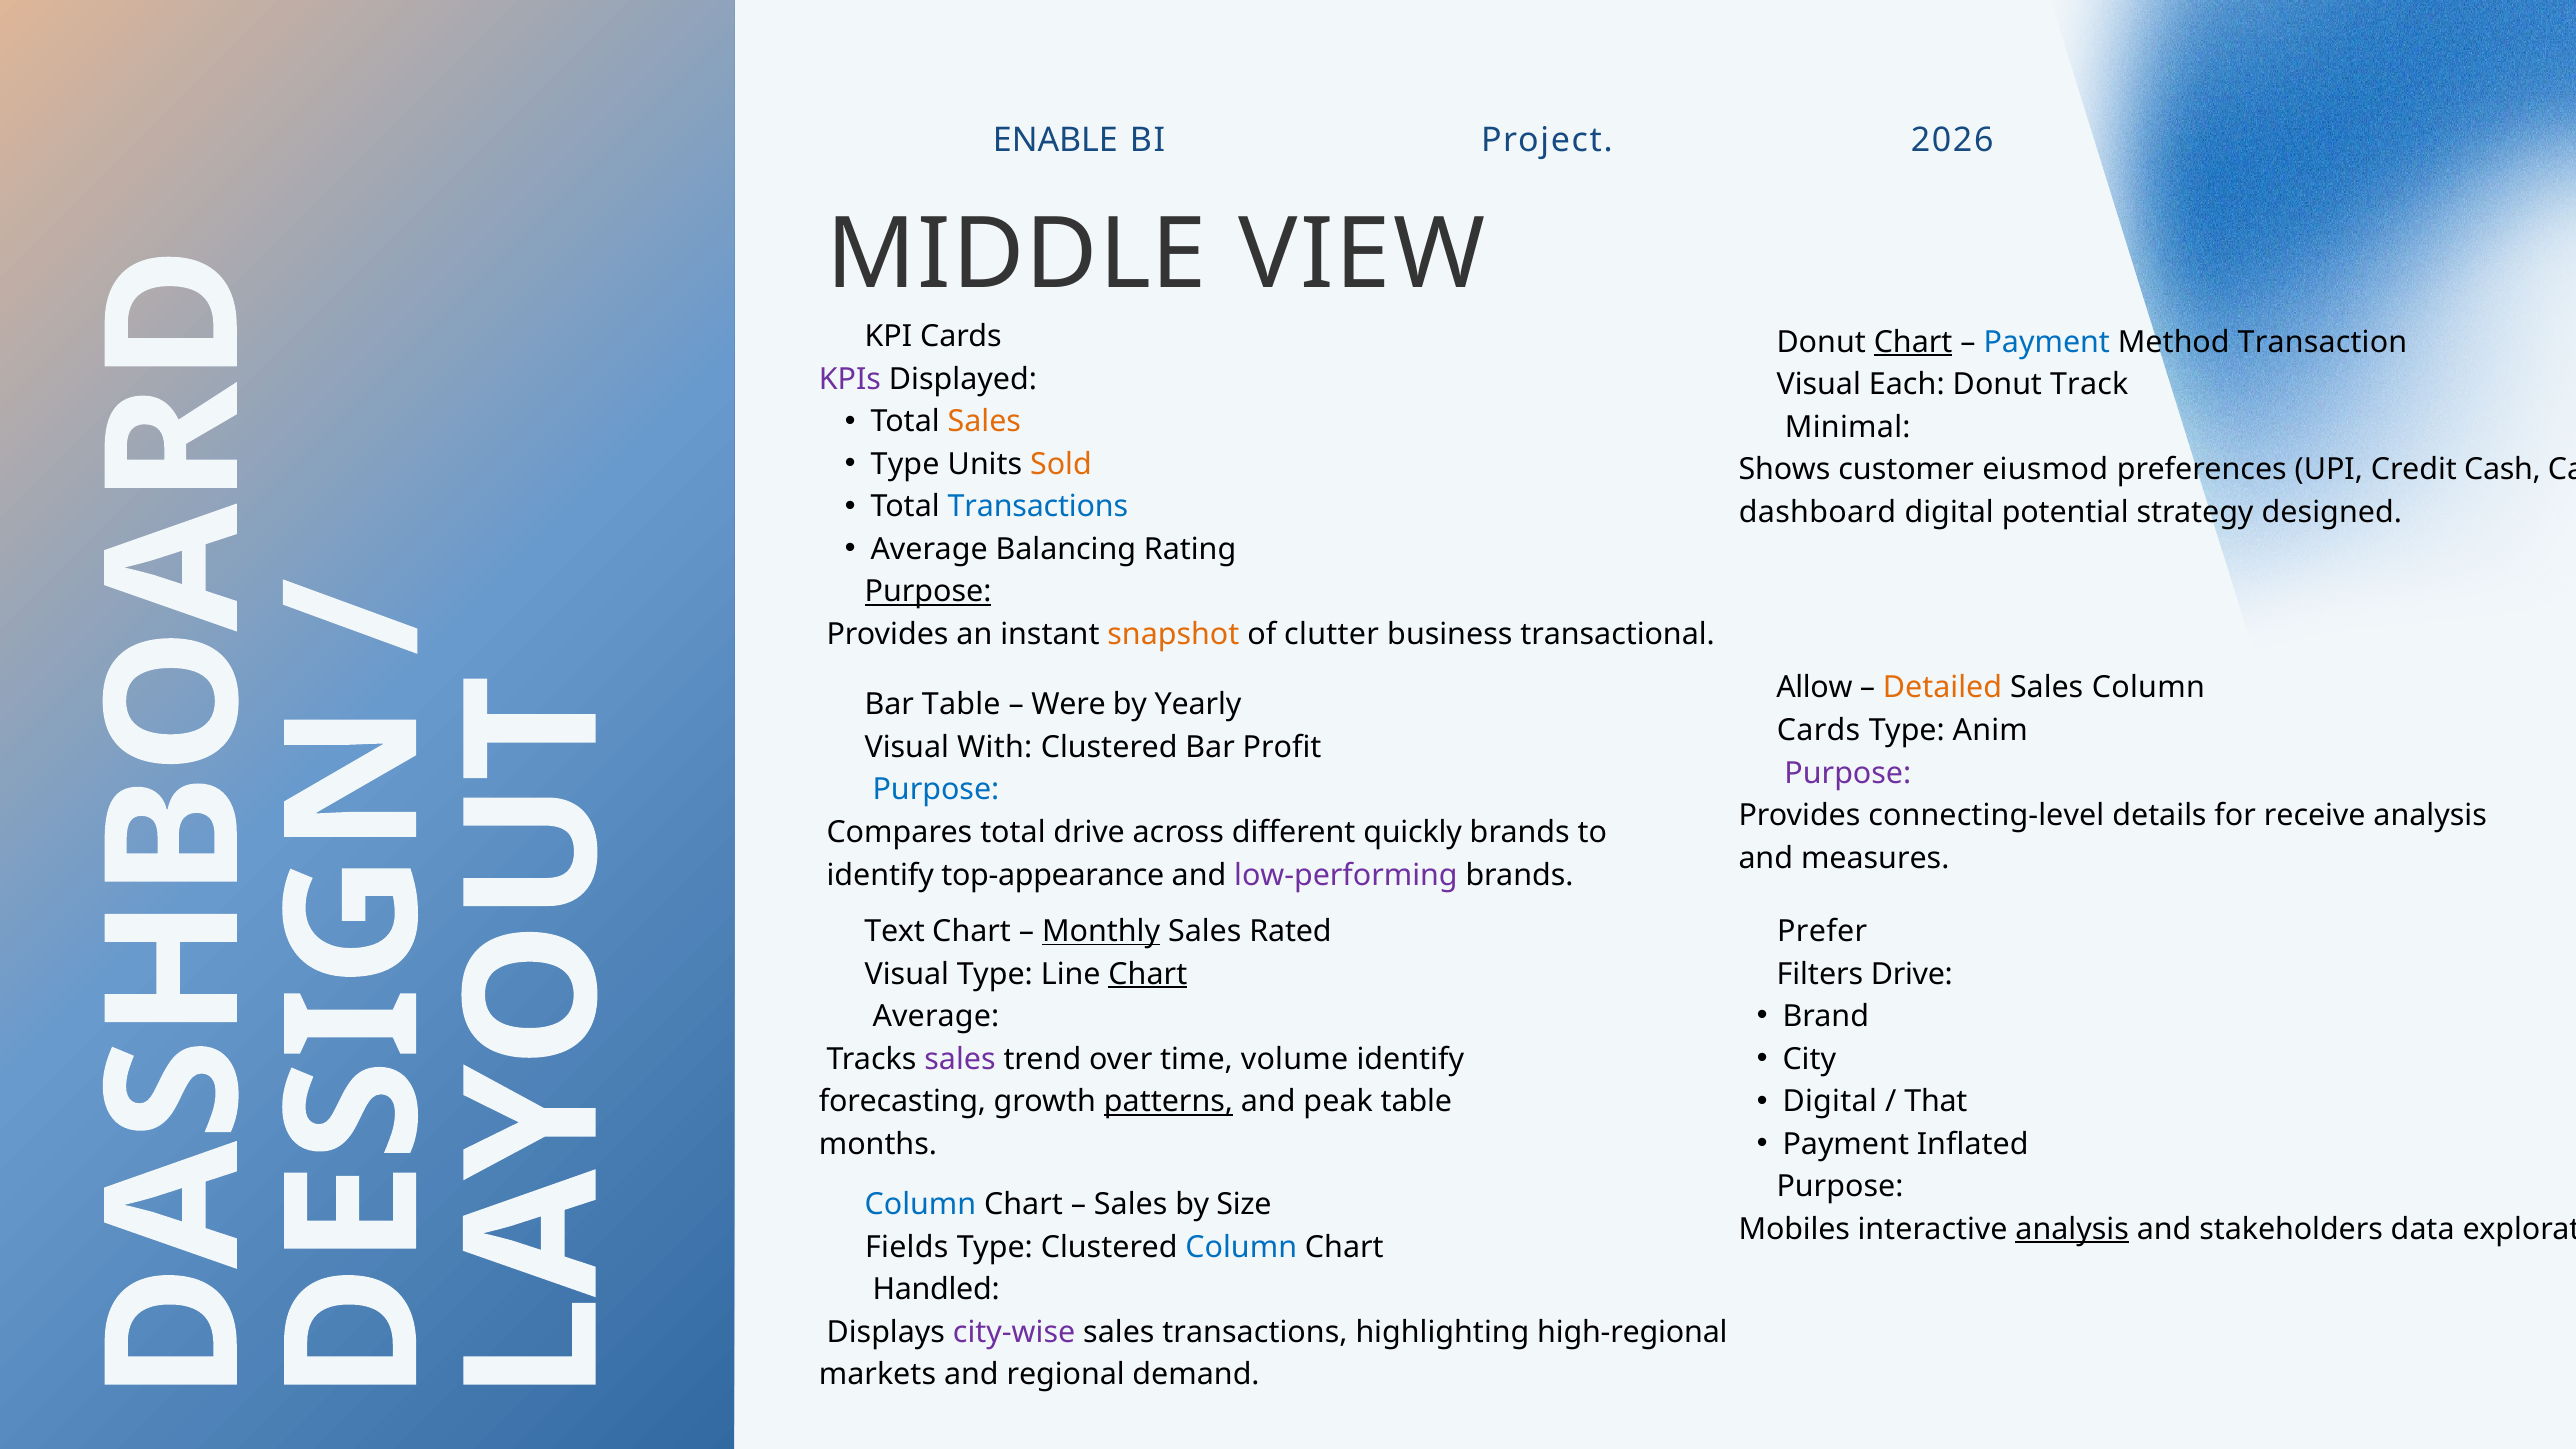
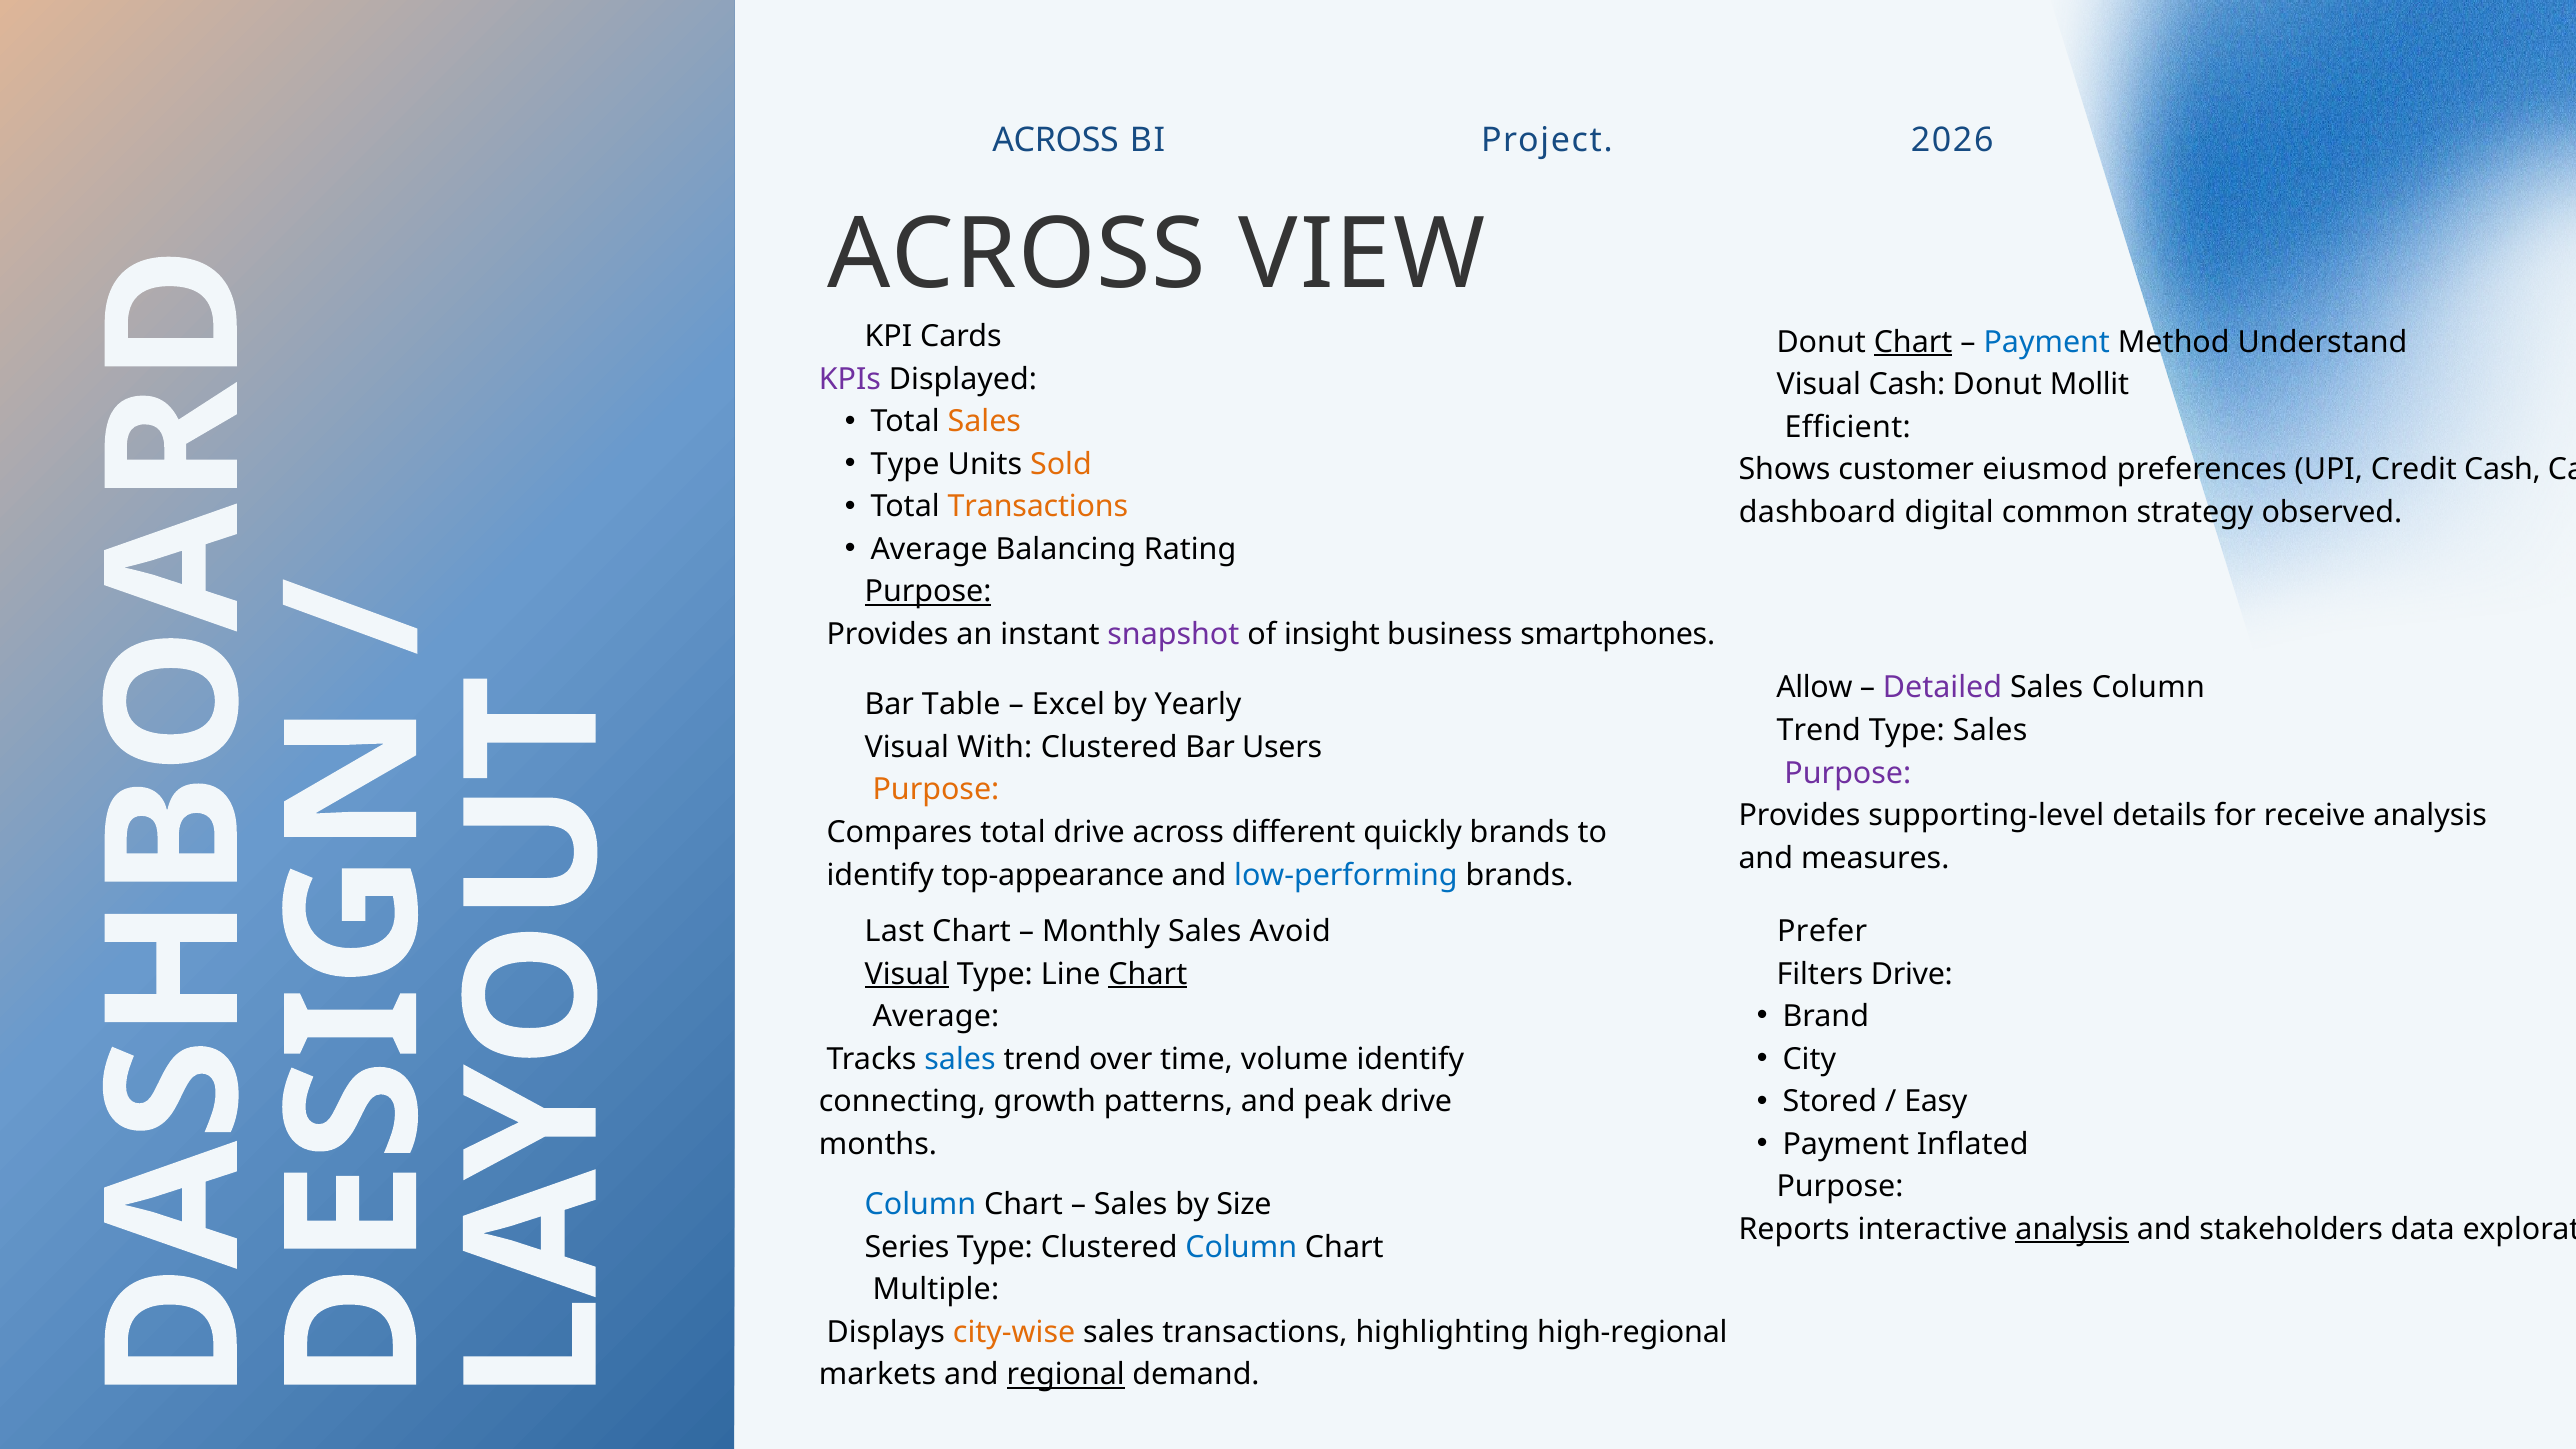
ENABLE: ENABLE -> ACROSS (1056, 140)
MIDDLE: MIDDLE -> ACROSS (1017, 255)
Transaction: Transaction -> Understand (2323, 342)
Visual Each: Each -> Cash (1907, 385)
Track: Track -> Mollit (2090, 385)
Minimal: Minimal -> Efficient (1848, 427)
Transactions colour: blue -> orange (1038, 507)
potential: potential -> common (2065, 512)
designed: designed -> observed (2332, 512)
snapshot colour: orange -> purple (1173, 634)
clutter: clutter -> insight (1332, 634)
transactional: transactional -> smartphones (1618, 634)
Detailed colour: orange -> purple (1943, 688)
Were: Were -> Excel (1068, 705)
Cards: Cards -> Trend (1819, 730)
Type Anim: Anim -> Sales (1990, 730)
Profit: Profit -> Users (1282, 747)
Purpose colour: blue -> orange (936, 790)
connecting-level: connecting-level -> supporting-level (1986, 816)
low-performing colour: purple -> blue (1346, 875)
Text: Text -> Last (894, 931)
Monthly underline: present -> none (1101, 931)
Rated: Rated -> Avoid (1290, 931)
Visual underline: none -> present (907, 974)
sales colour: purple -> blue (960, 1059)
Digital: Digital -> Stored (1830, 1102)
That: That -> Easy (1936, 1102)
forecasting: forecasting -> connecting (902, 1102)
patterns underline: present -> none (1169, 1102)
peak table: table -> drive (1416, 1102)
Mobiles: Mobiles -> Reports (1794, 1229)
Fields: Fields -> Series (907, 1247)
Handled: Handled -> Multiple (936, 1290)
city-wise colour: purple -> orange (1014, 1332)
regional underline: none -> present (1066, 1375)
